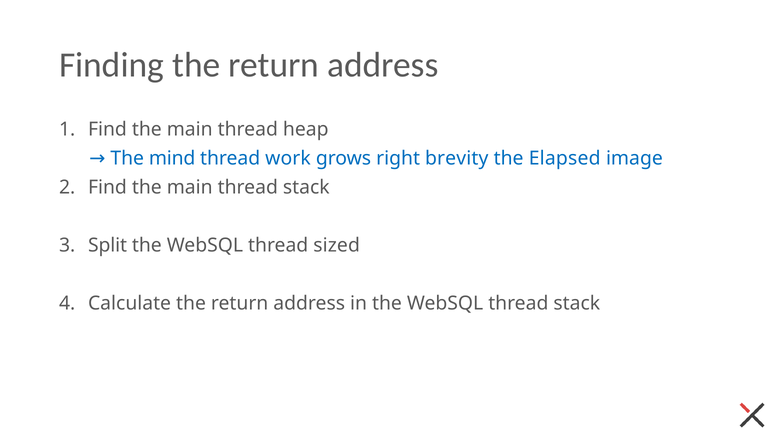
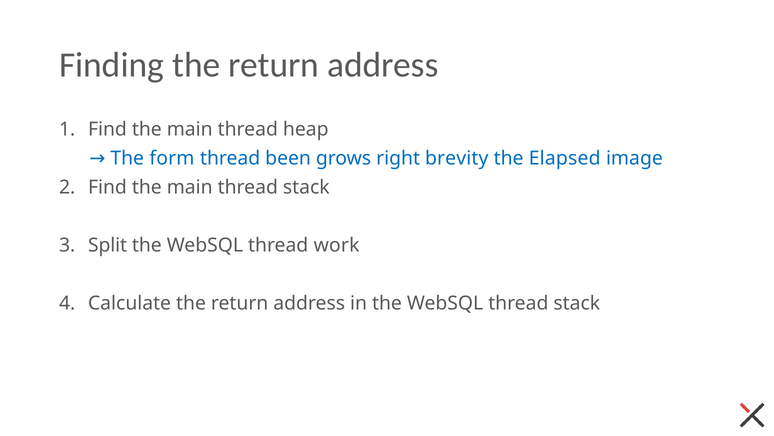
mind: mind -> form (172, 158)
work: work -> been (288, 158)
sized: sized -> work (337, 245)
